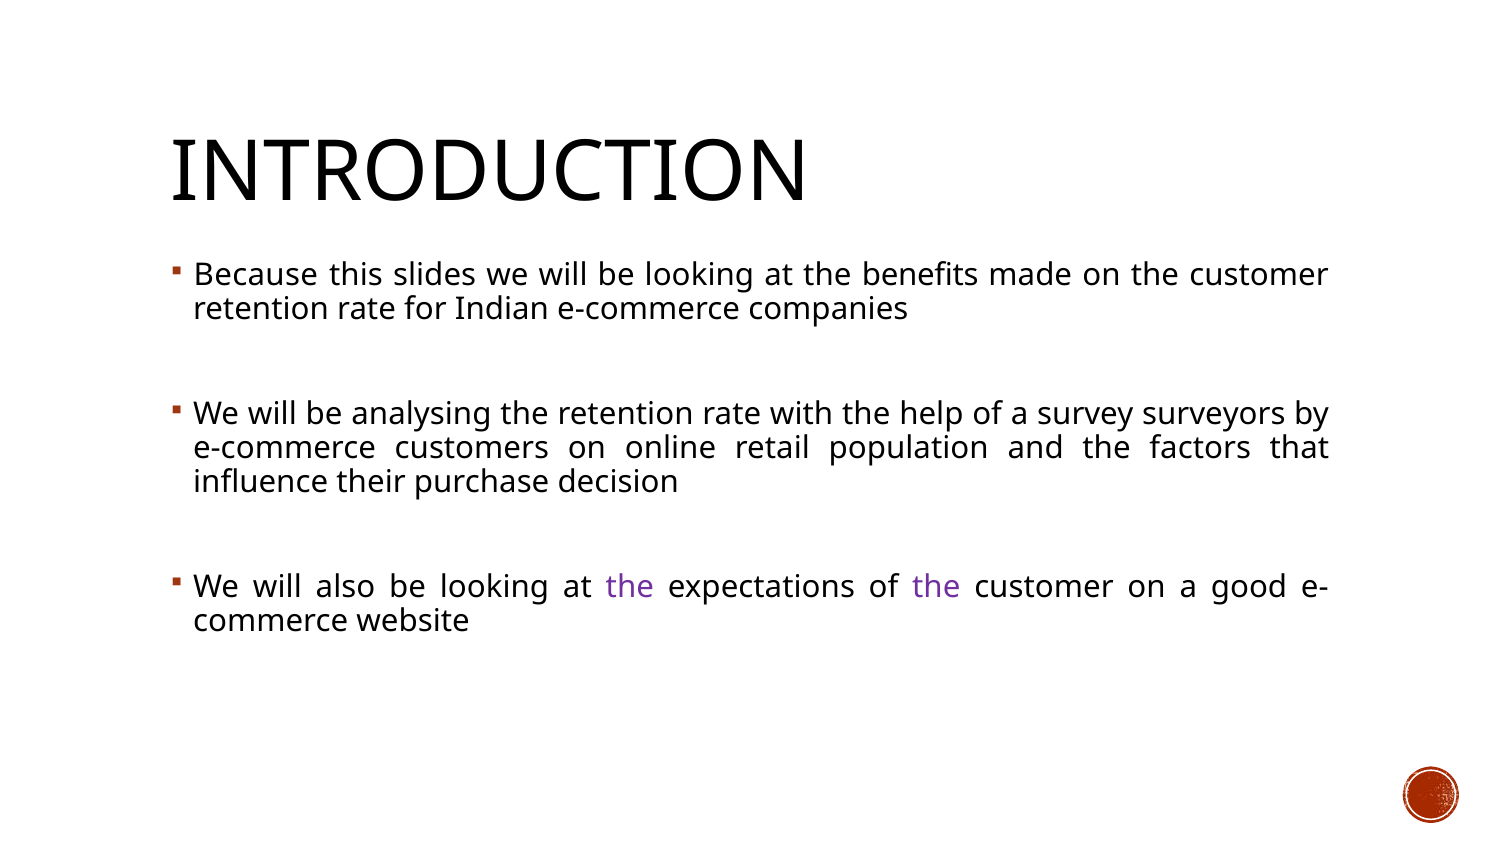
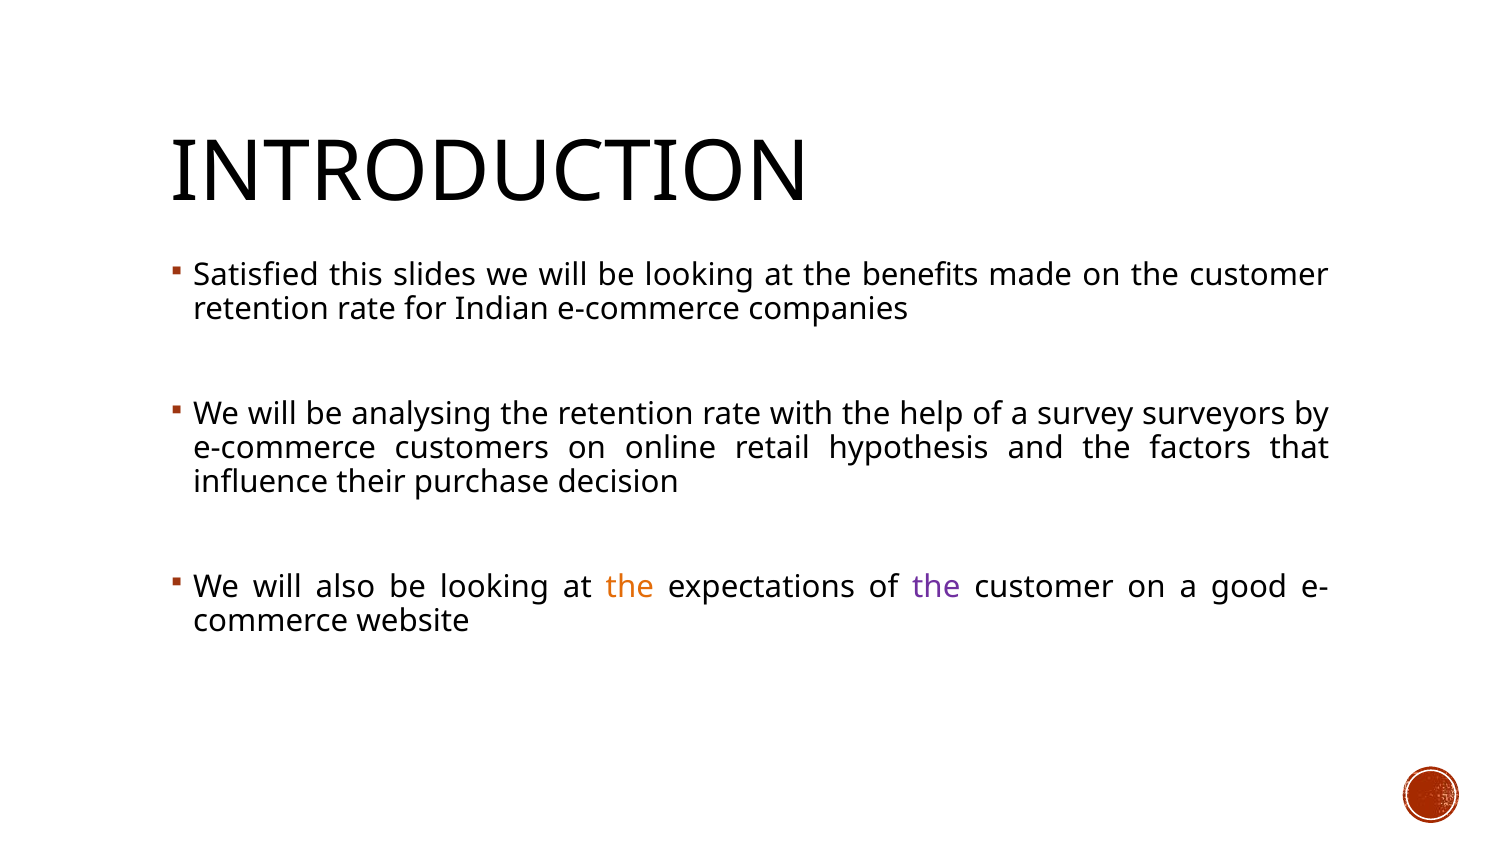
Because: Because -> Satisfied (256, 275)
population: population -> hypothesis (909, 448)
the colour: purple -> orange (630, 587)
